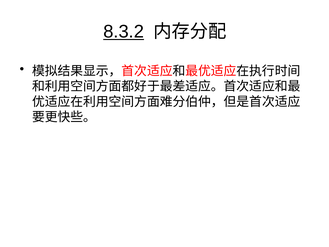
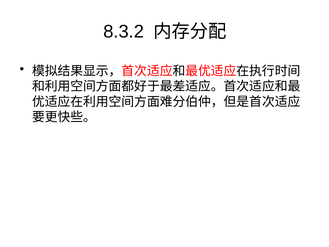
8.3.2 underline: present -> none (124, 32)
